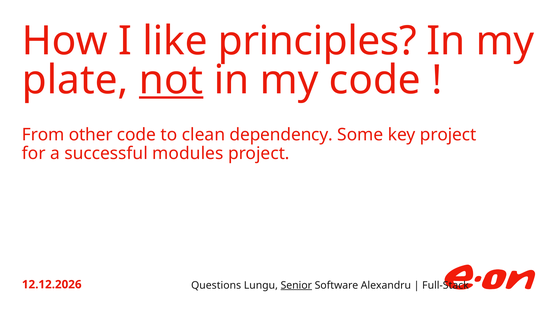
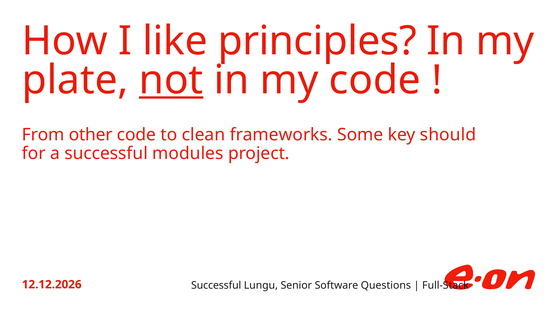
dependency: dependency -> frameworks (281, 135)
key project: project -> should (448, 135)
Questions: Questions -> Successful (216, 286)
Senior underline: present -> none (296, 286)
Alexandru: Alexandru -> Questions (386, 286)
